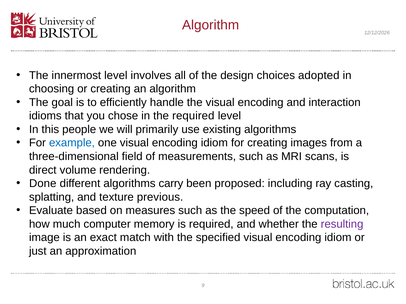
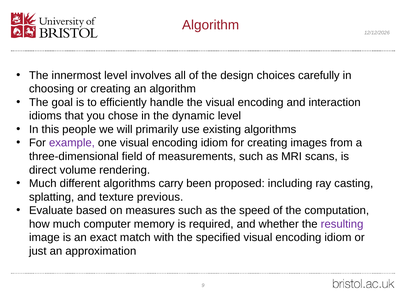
adopted: adopted -> carefully (319, 75)
the required: required -> dynamic (193, 116)
example colour: blue -> purple (72, 143)
Done: Done -> Much (43, 184)
